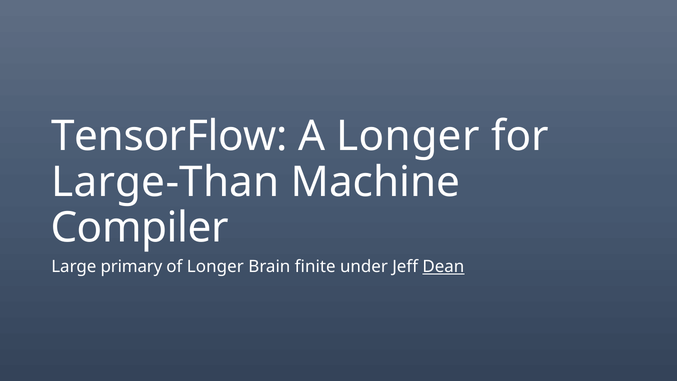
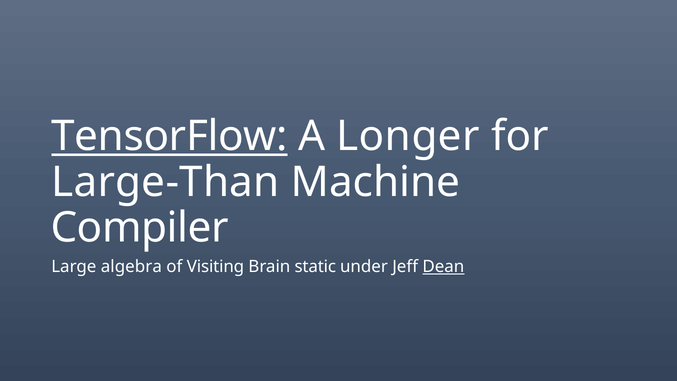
TensorFlow underline: none -> present (169, 136)
primary: primary -> algebra (131, 266)
of Longer: Longer -> Visiting (215, 266)
finite: finite -> static (315, 266)
